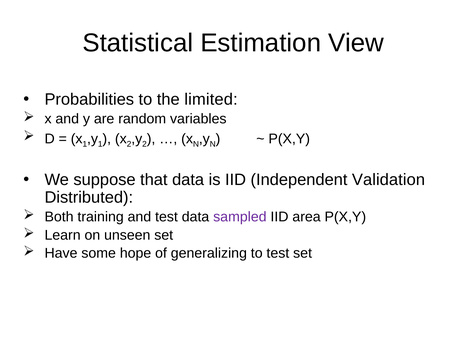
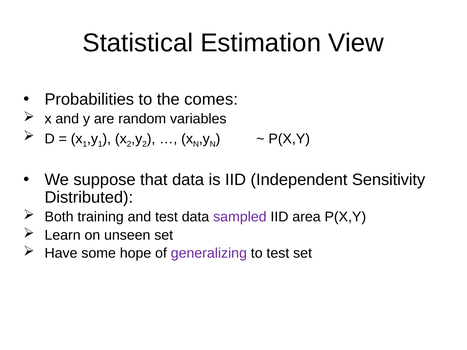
limited: limited -> comes (211, 100)
Validation: Validation -> Sensitivity (389, 180)
generalizing colour: black -> purple (209, 253)
